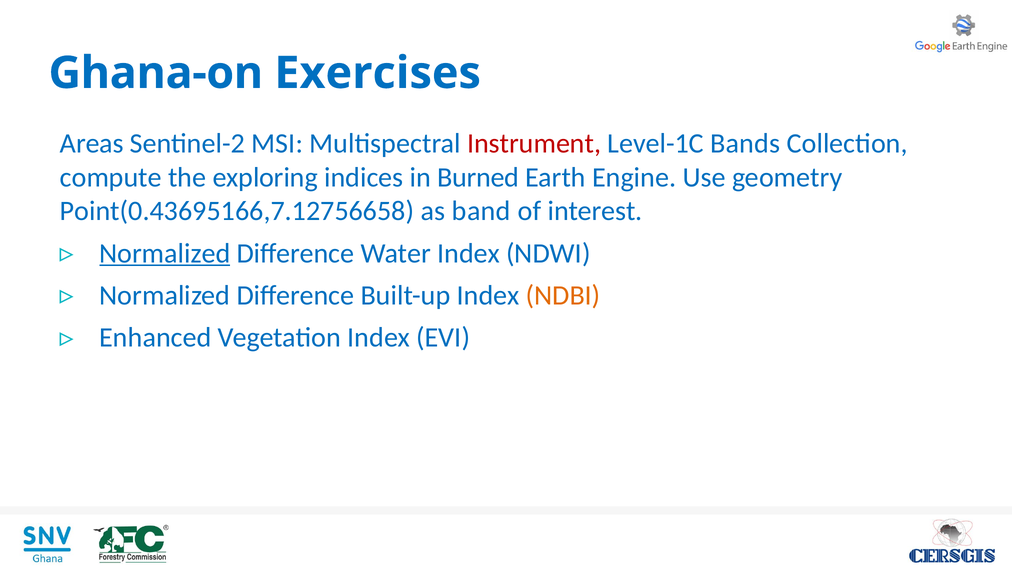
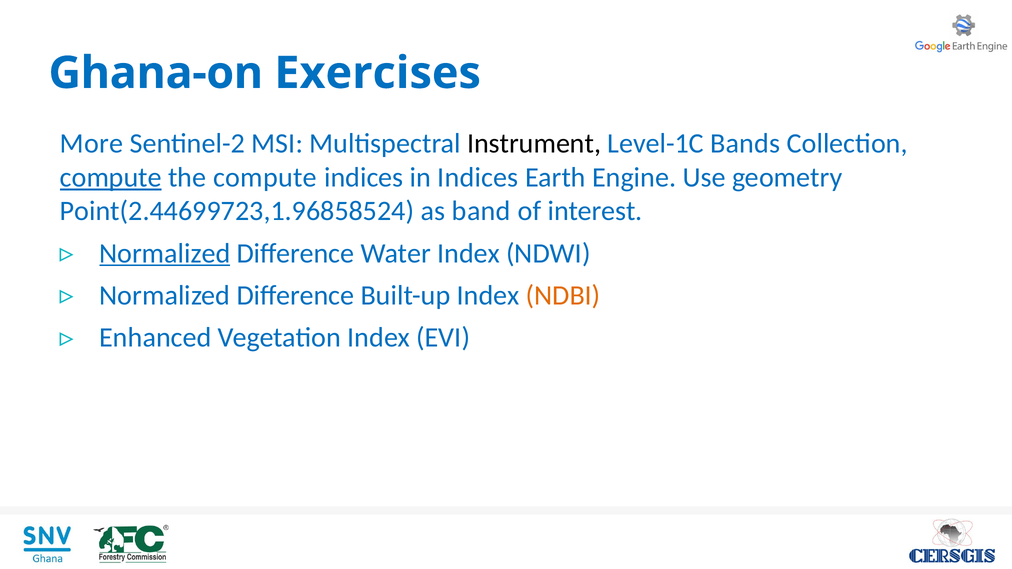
Areas: Areas -> More (92, 144)
Instrument colour: red -> black (534, 144)
compute underline: none -> present (111, 177)
the exploring: exploring -> compute (265, 177)
in Burned: Burned -> Indices (478, 177)
Point(0.43695166,7.12756658: Point(0.43695166,7.12756658 -> Point(2.44699723,1.96858524 (237, 211)
